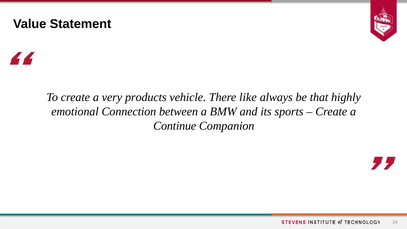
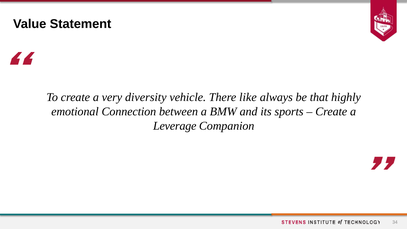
products: products -> diversity (146, 97)
Continue: Continue -> Leverage (175, 126)
